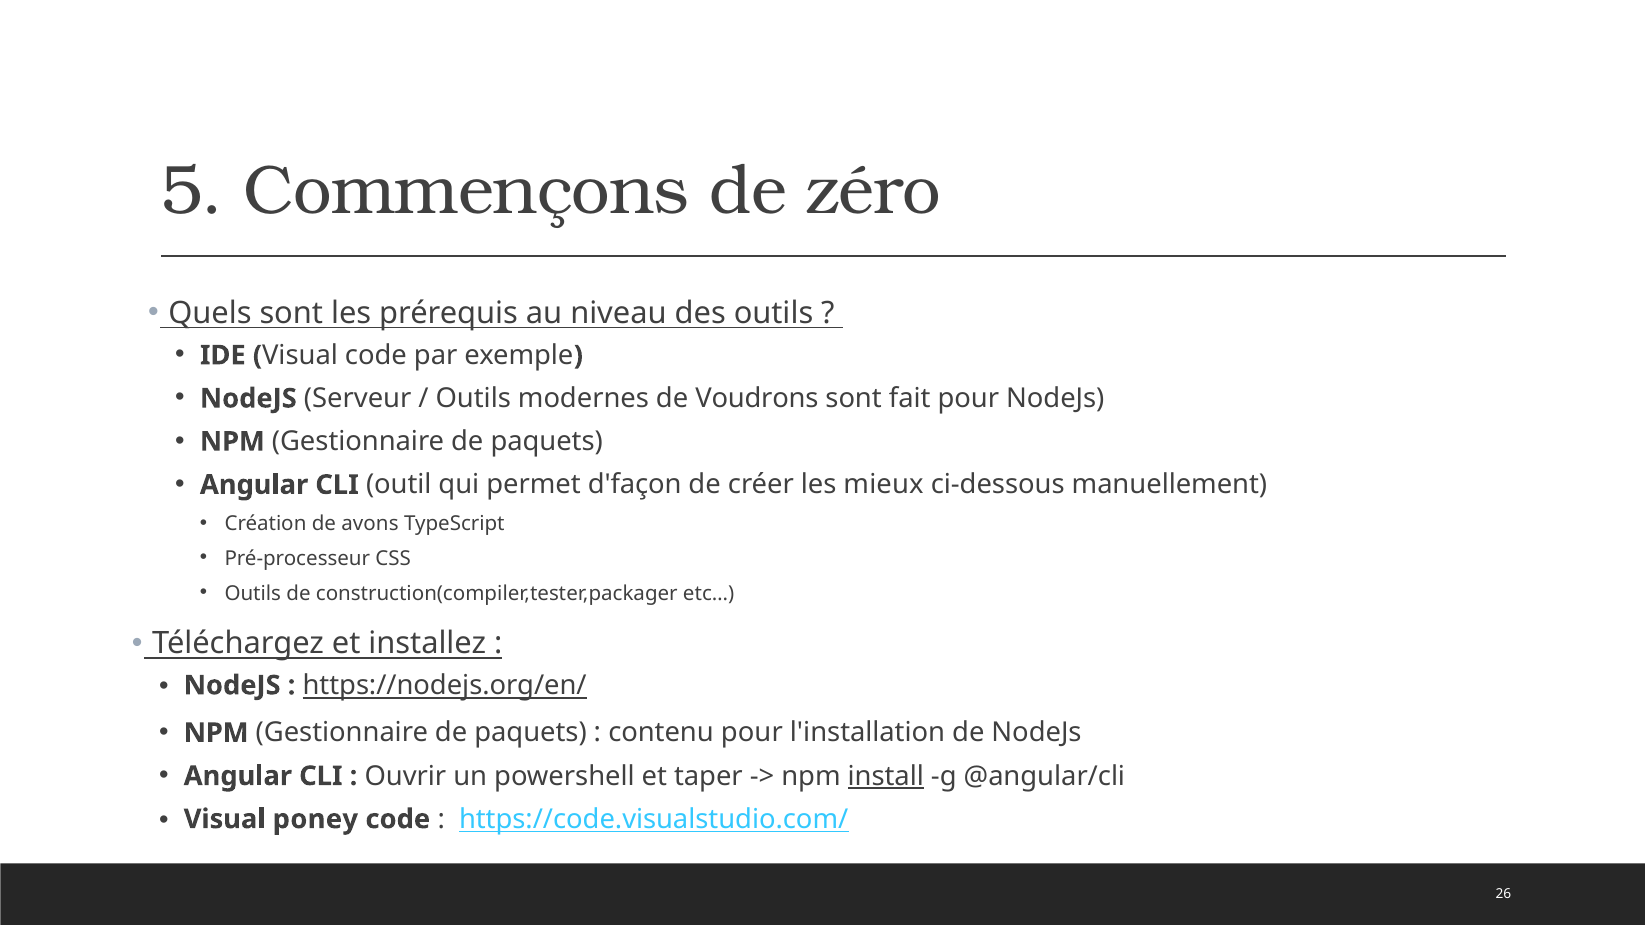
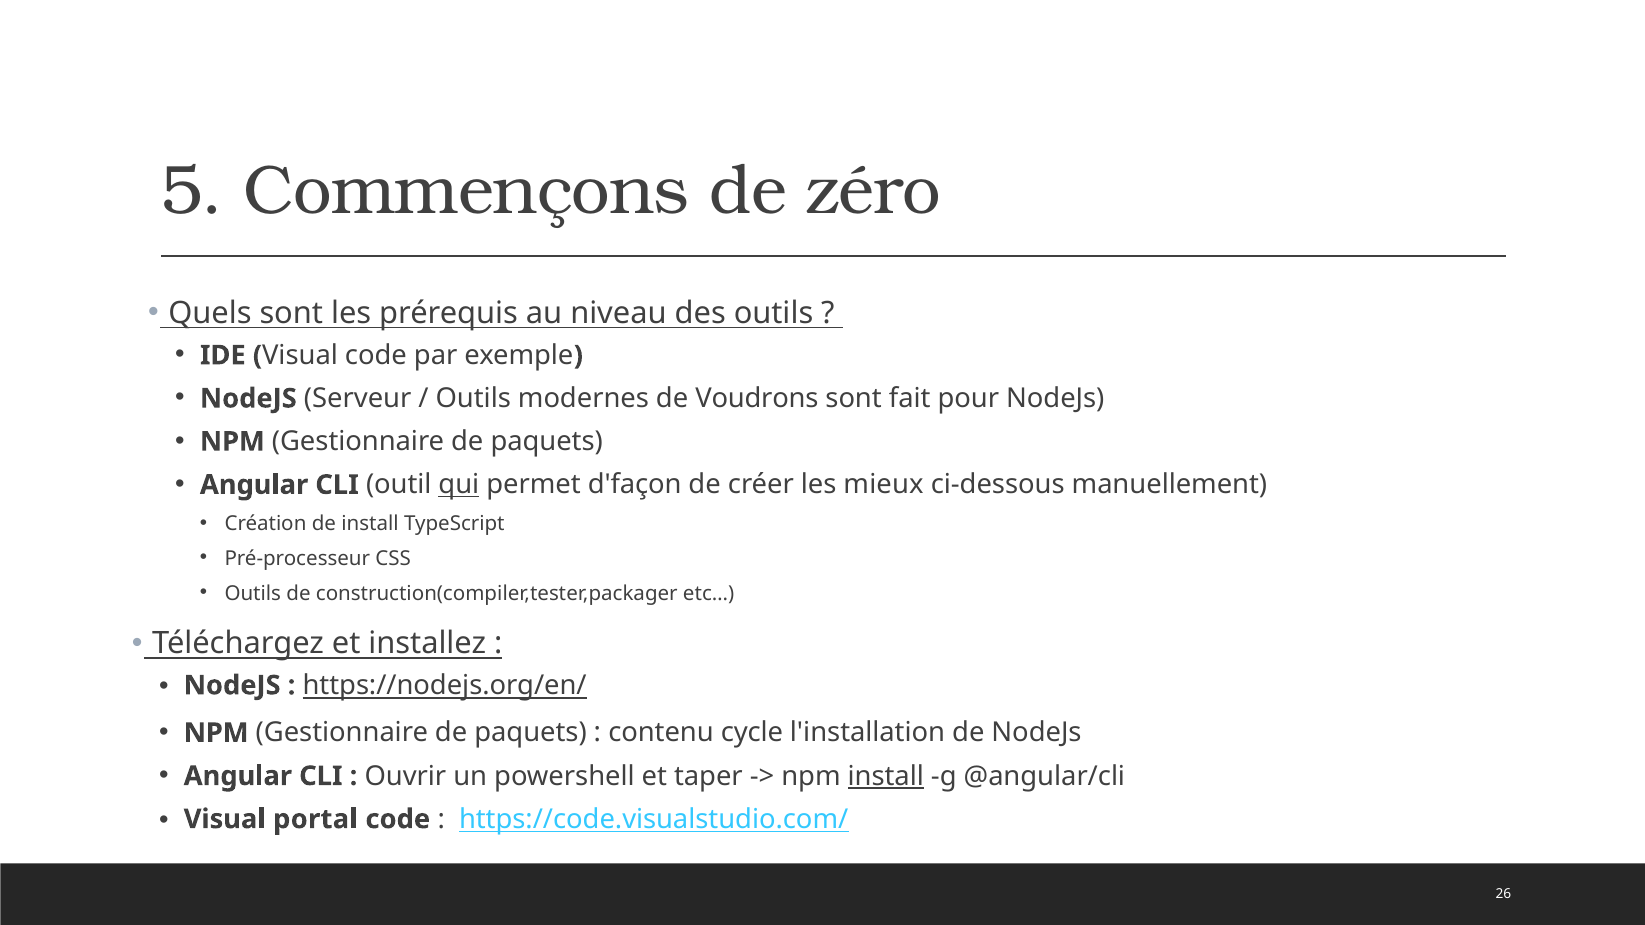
qui underline: none -> present (459, 485)
de avons: avons -> install (370, 524)
contenu pour: pour -> cycle (752, 733)
poney: poney -> portal (315, 819)
